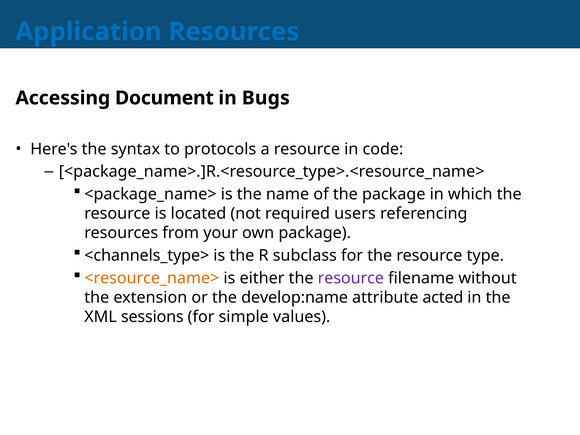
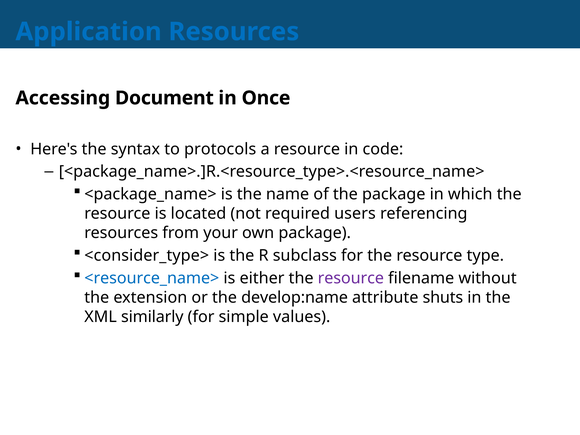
Bugs: Bugs -> Once (266, 98)
<channels_type>: <channels_type> -> <consider_type> (147, 256)
<resource_name> colour: orange -> blue (152, 278)
acted: acted -> shuts (443, 297)
sessions: sessions -> similarly (152, 317)
